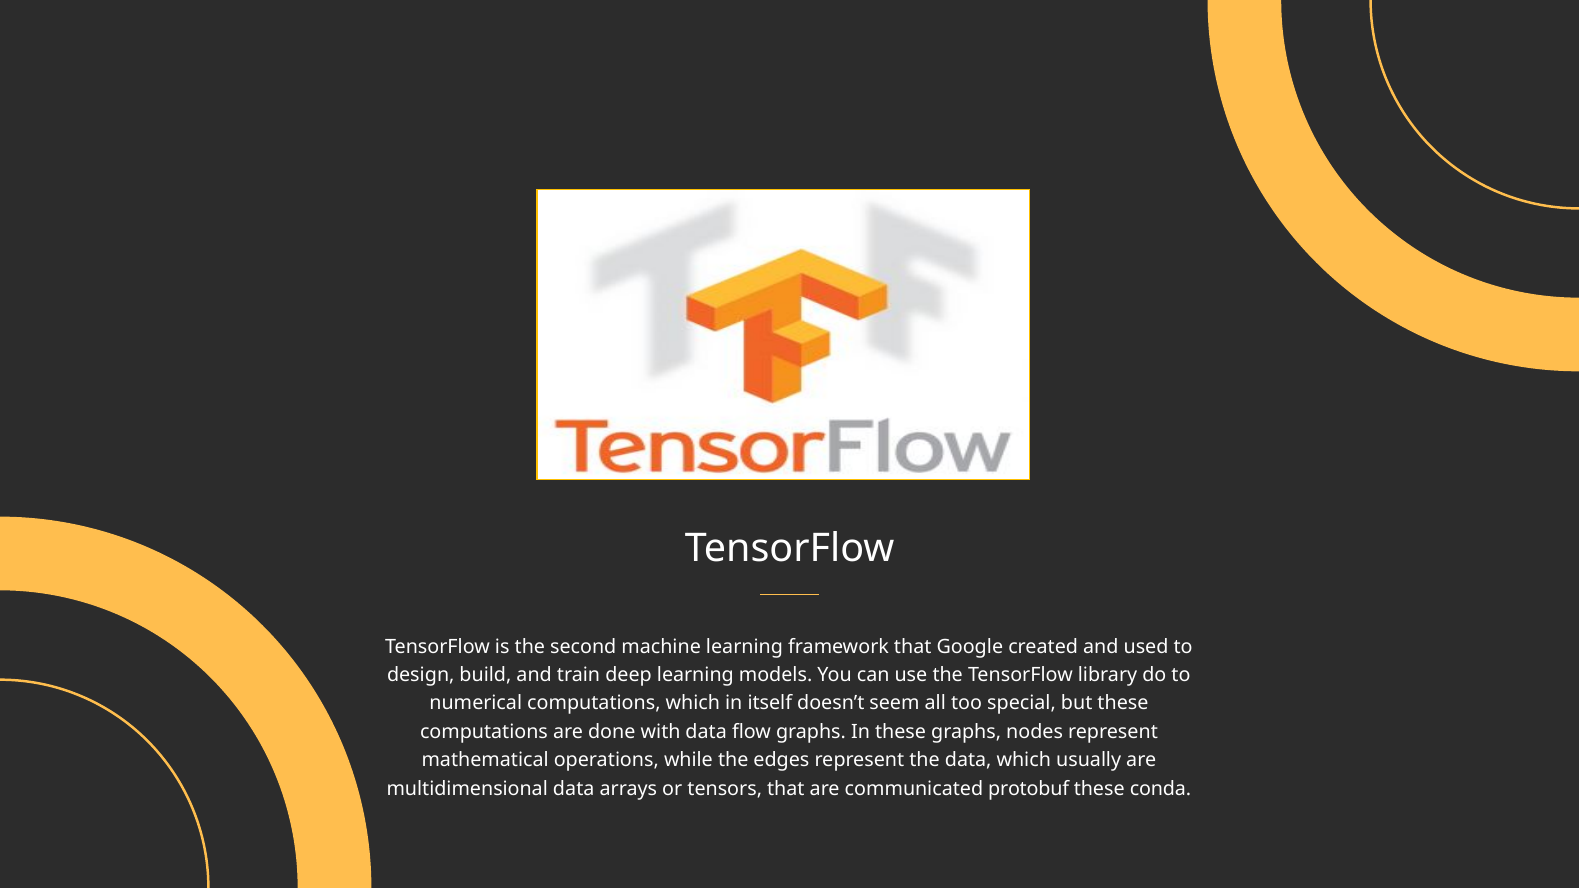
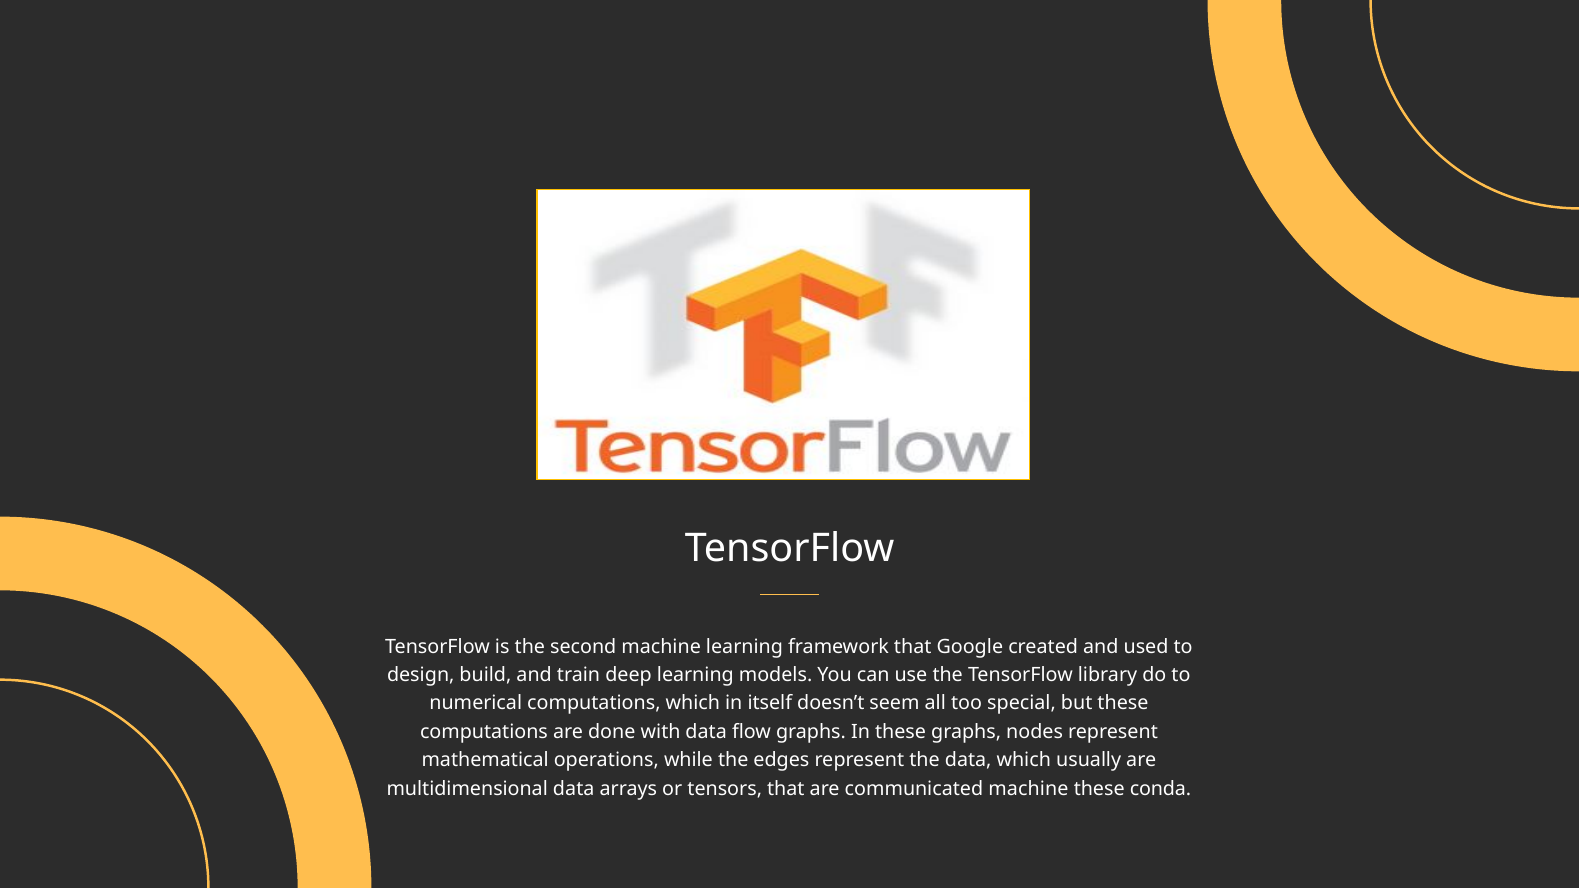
communicated protobuf: protobuf -> machine (1028, 789)
